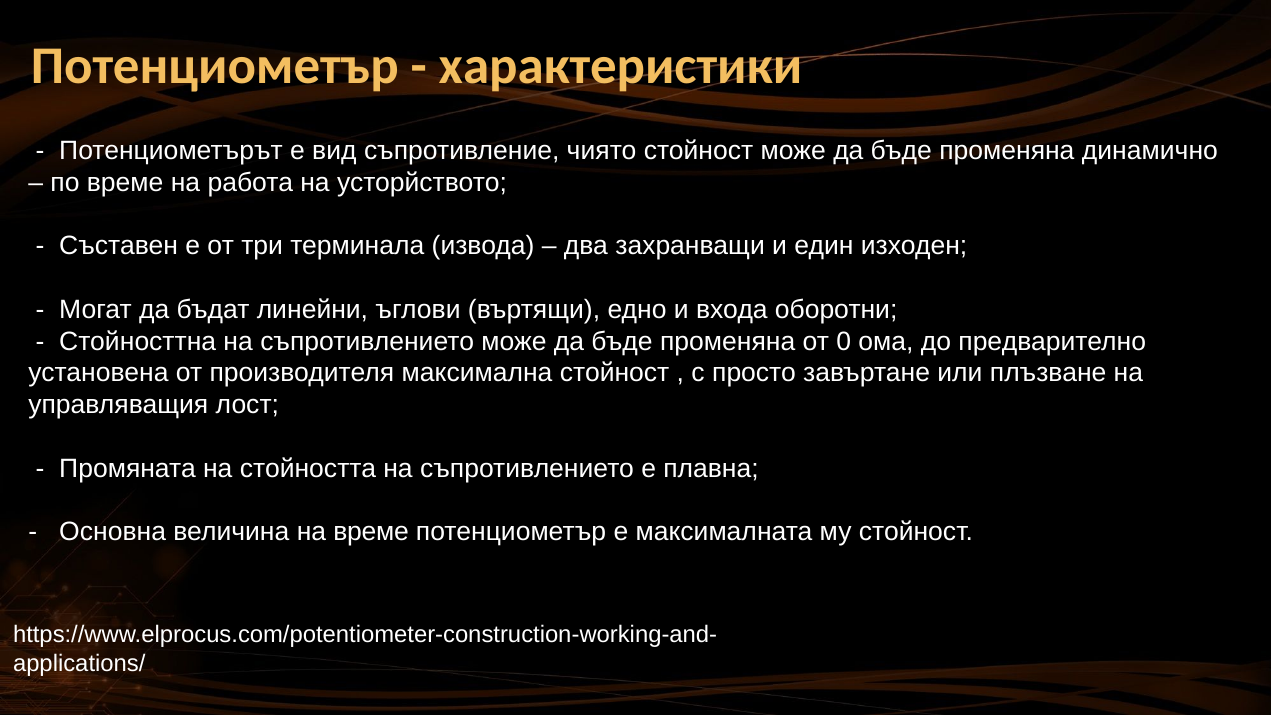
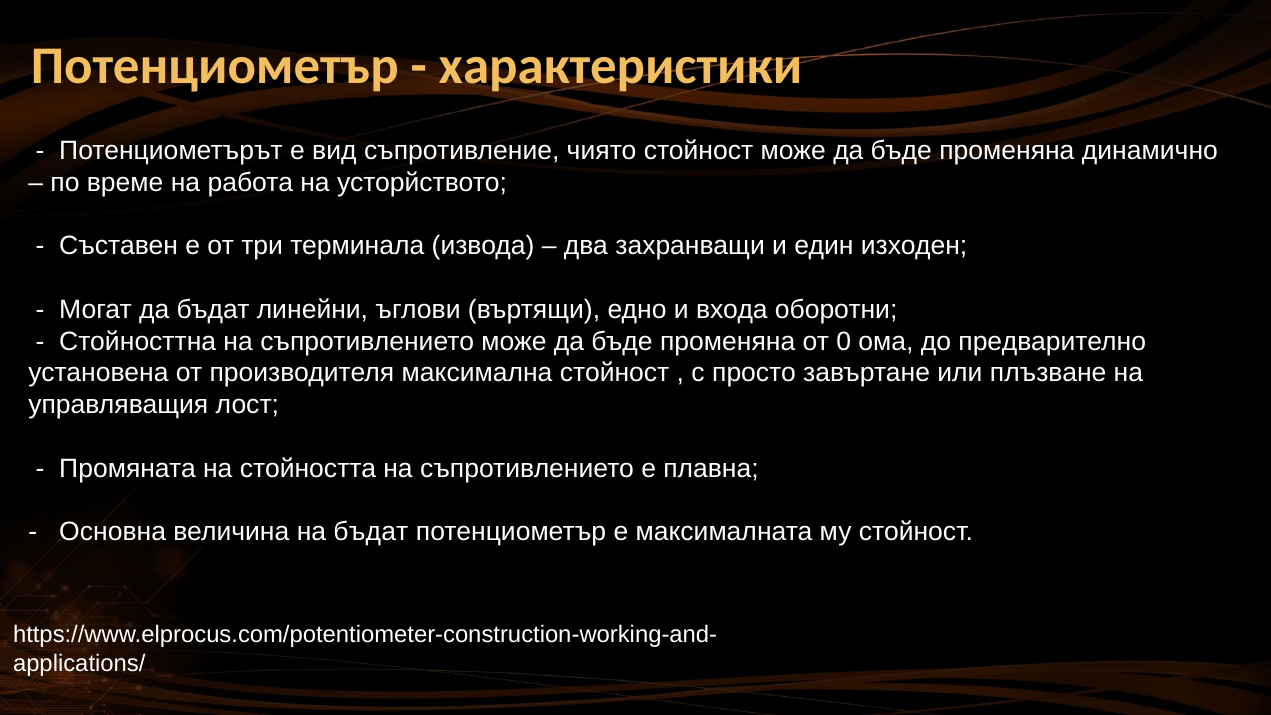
на време: време -> бъдат (371, 532)
